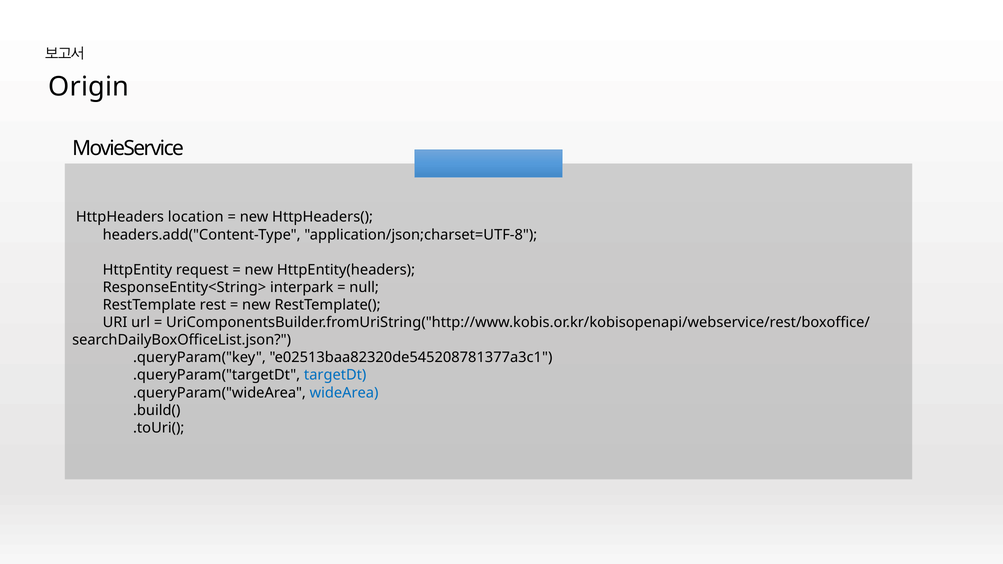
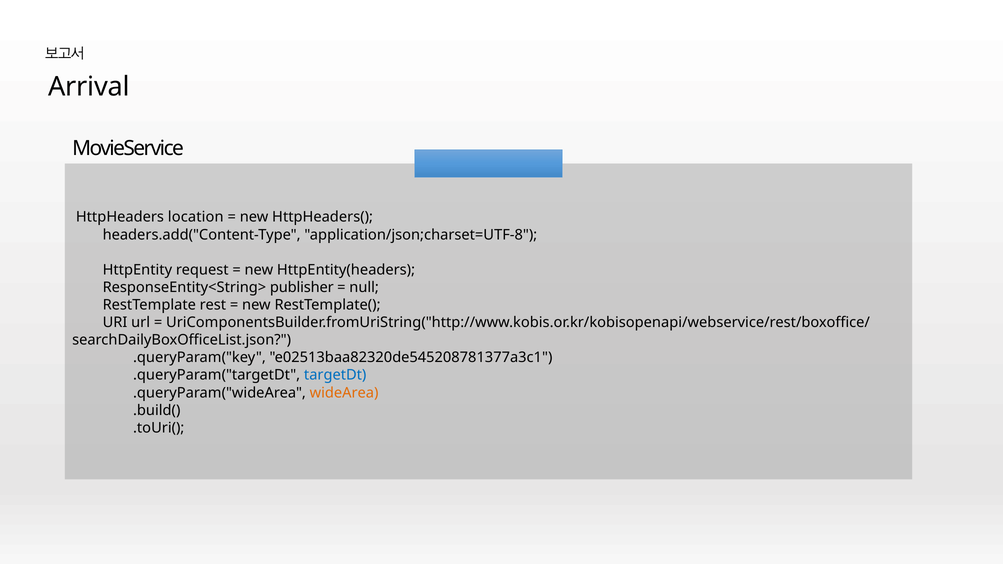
Origin: Origin -> Arrival (89, 87)
interpark: interpark -> publisher (302, 287)
wideArea colour: blue -> orange (344, 393)
